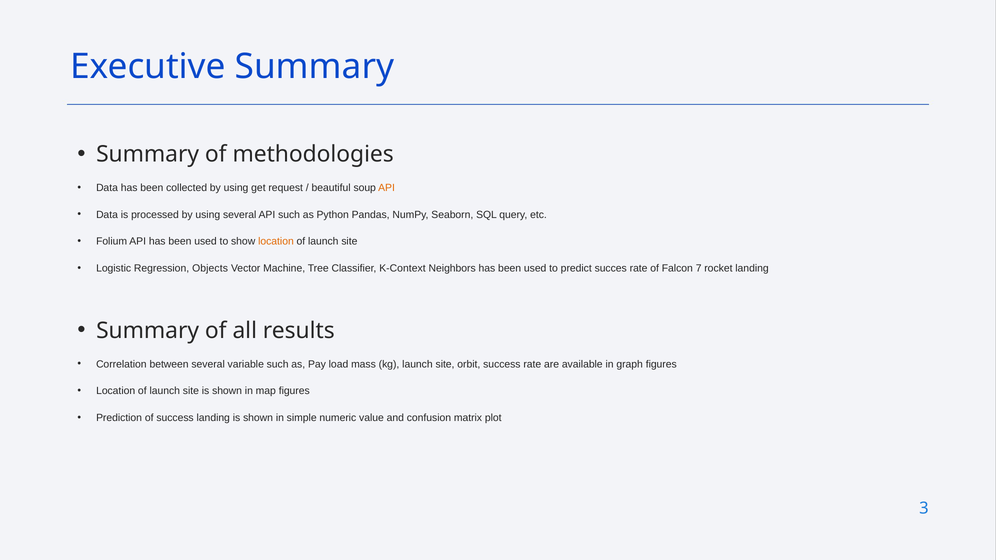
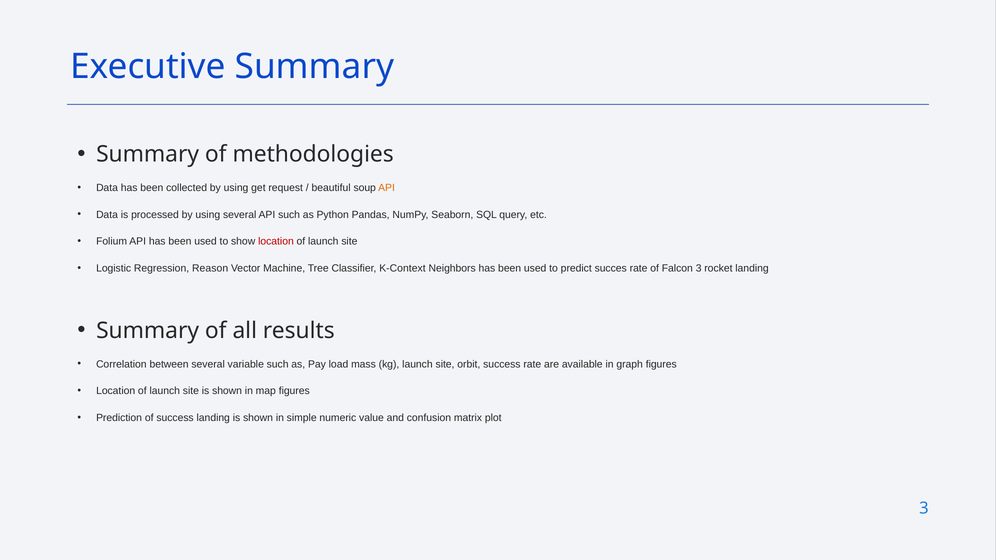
location colour: orange -> red (276, 242)
Objects: Objects -> Reason (210, 269)
Falcon 7: 7 -> 3 (699, 269)
